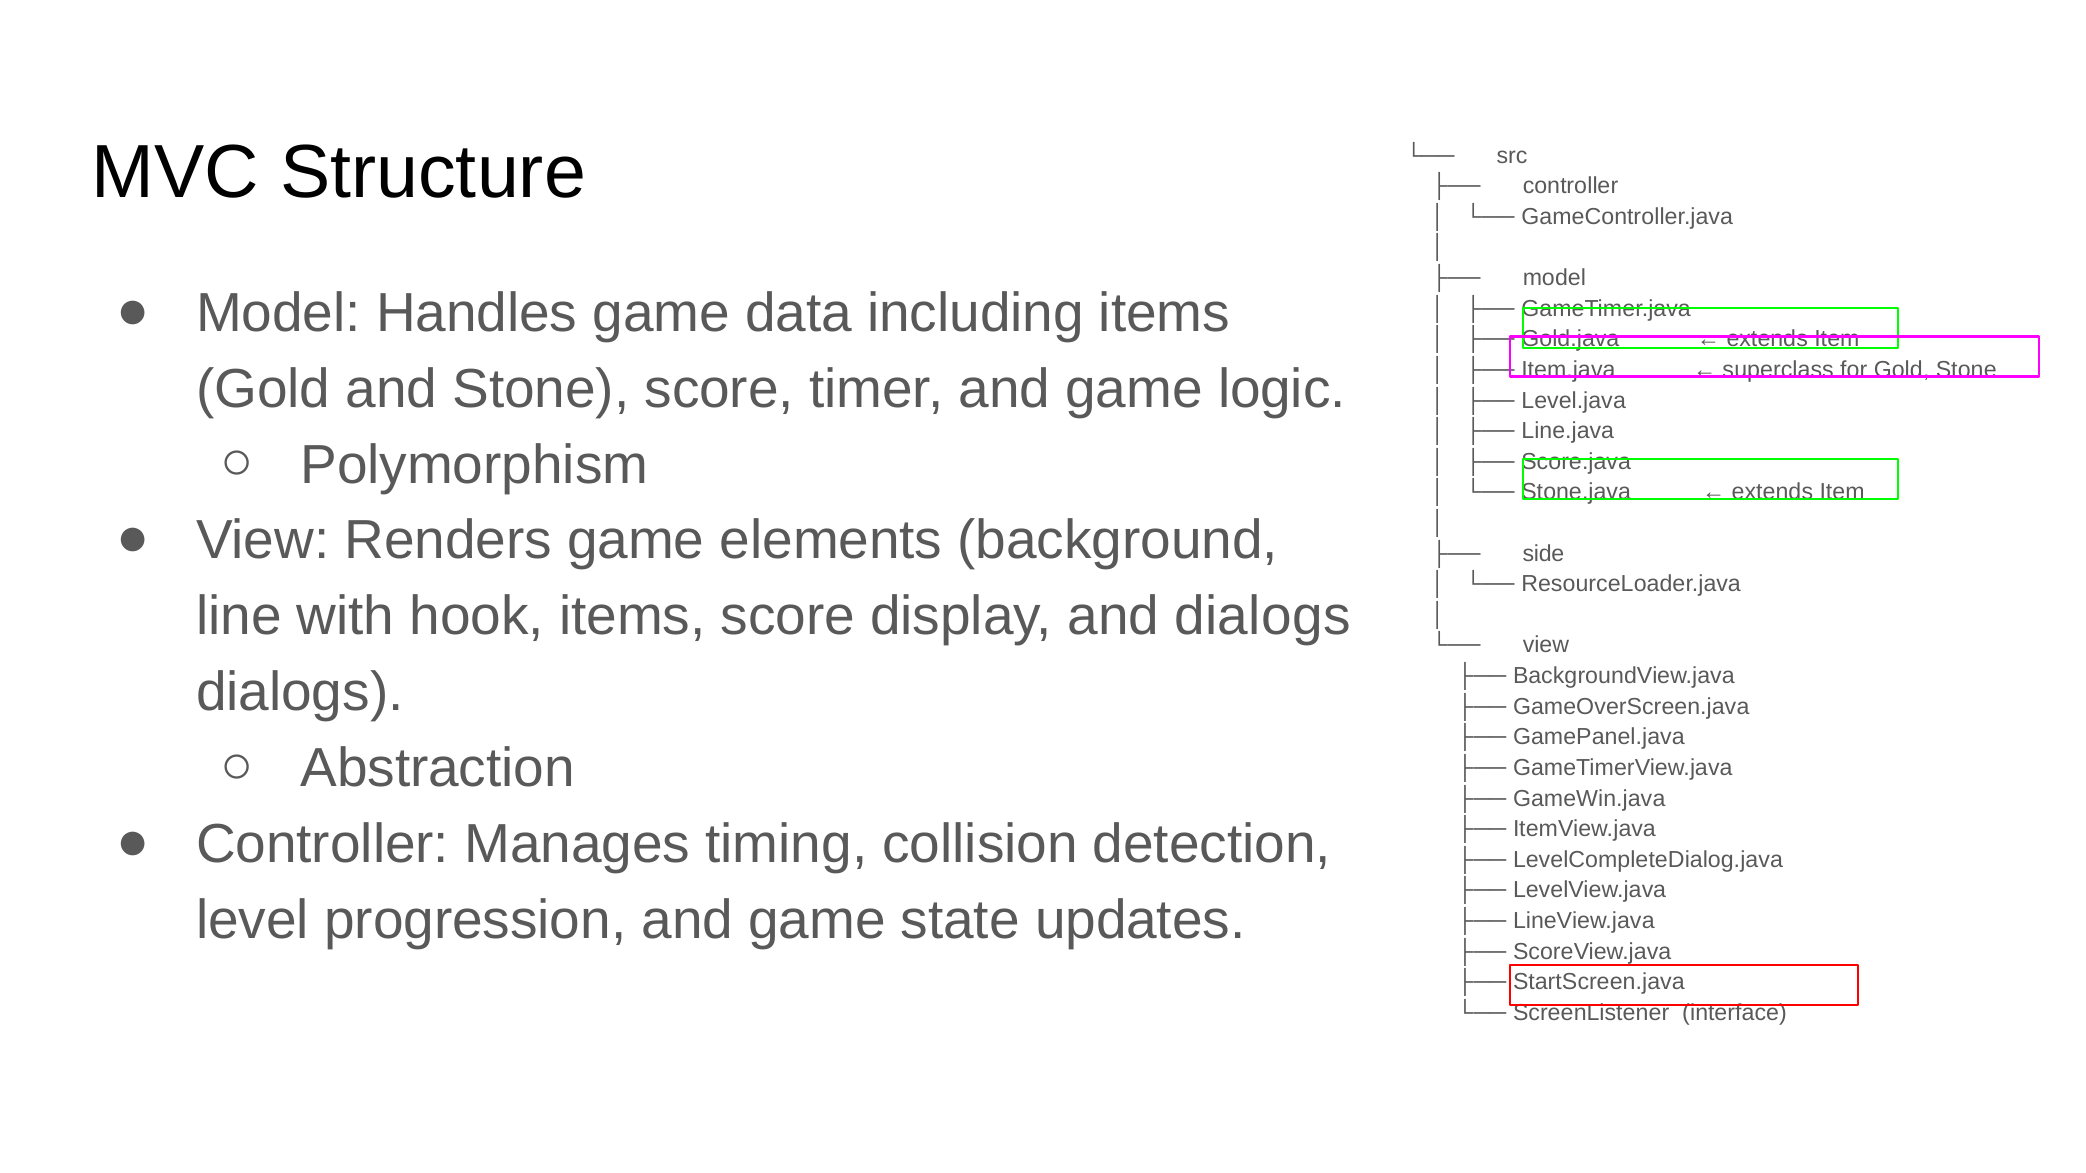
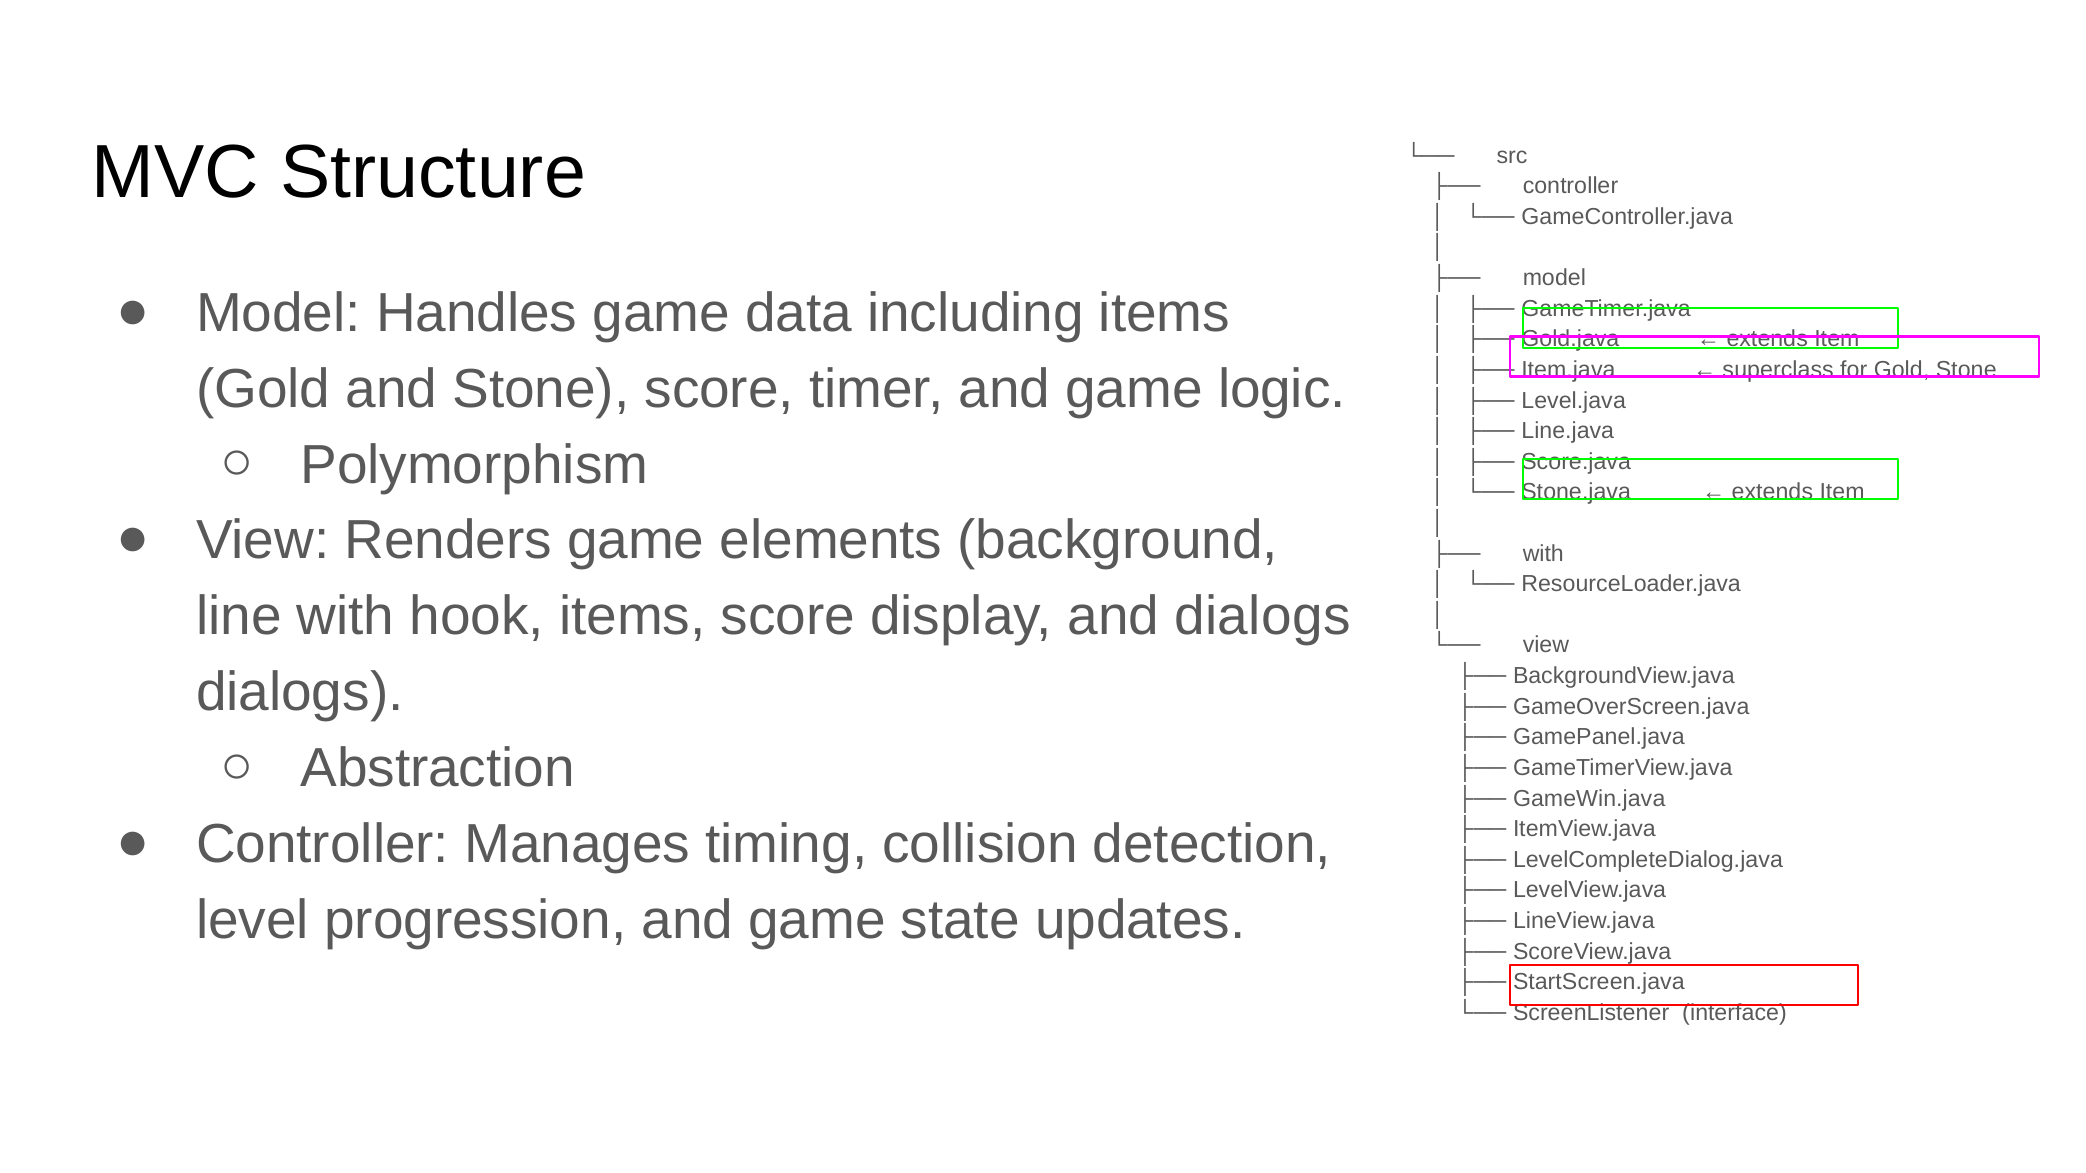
side: side -> with (1543, 554)
